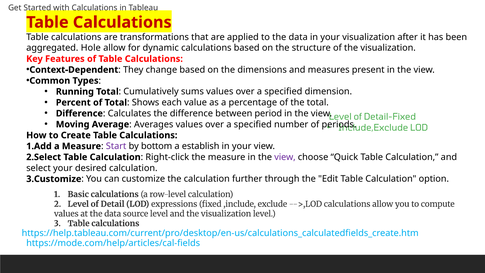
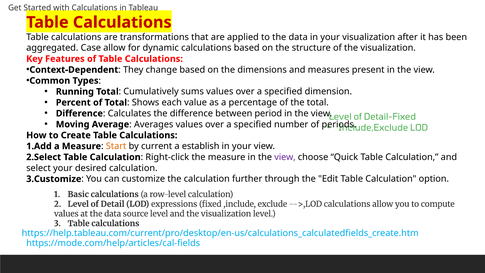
Hole: Hole -> Case (91, 48)
Start colour: purple -> orange (116, 146)
bottom: bottom -> current (157, 146)
